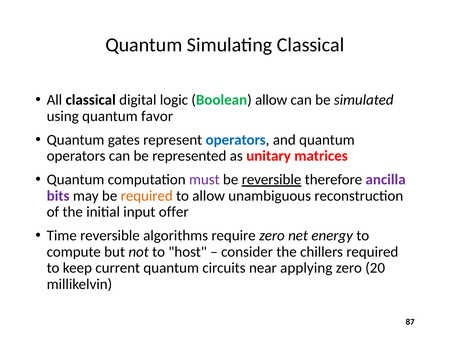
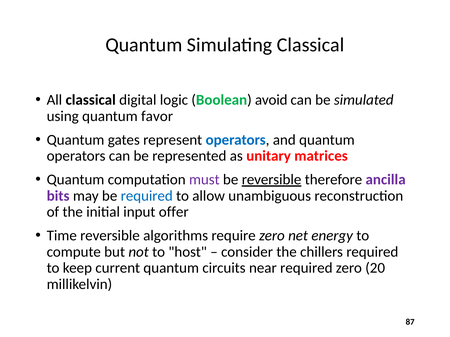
Boolean allow: allow -> avoid (271, 100)
required colour: orange -> blue (147, 196)
near applying: applying -> required (306, 268)
